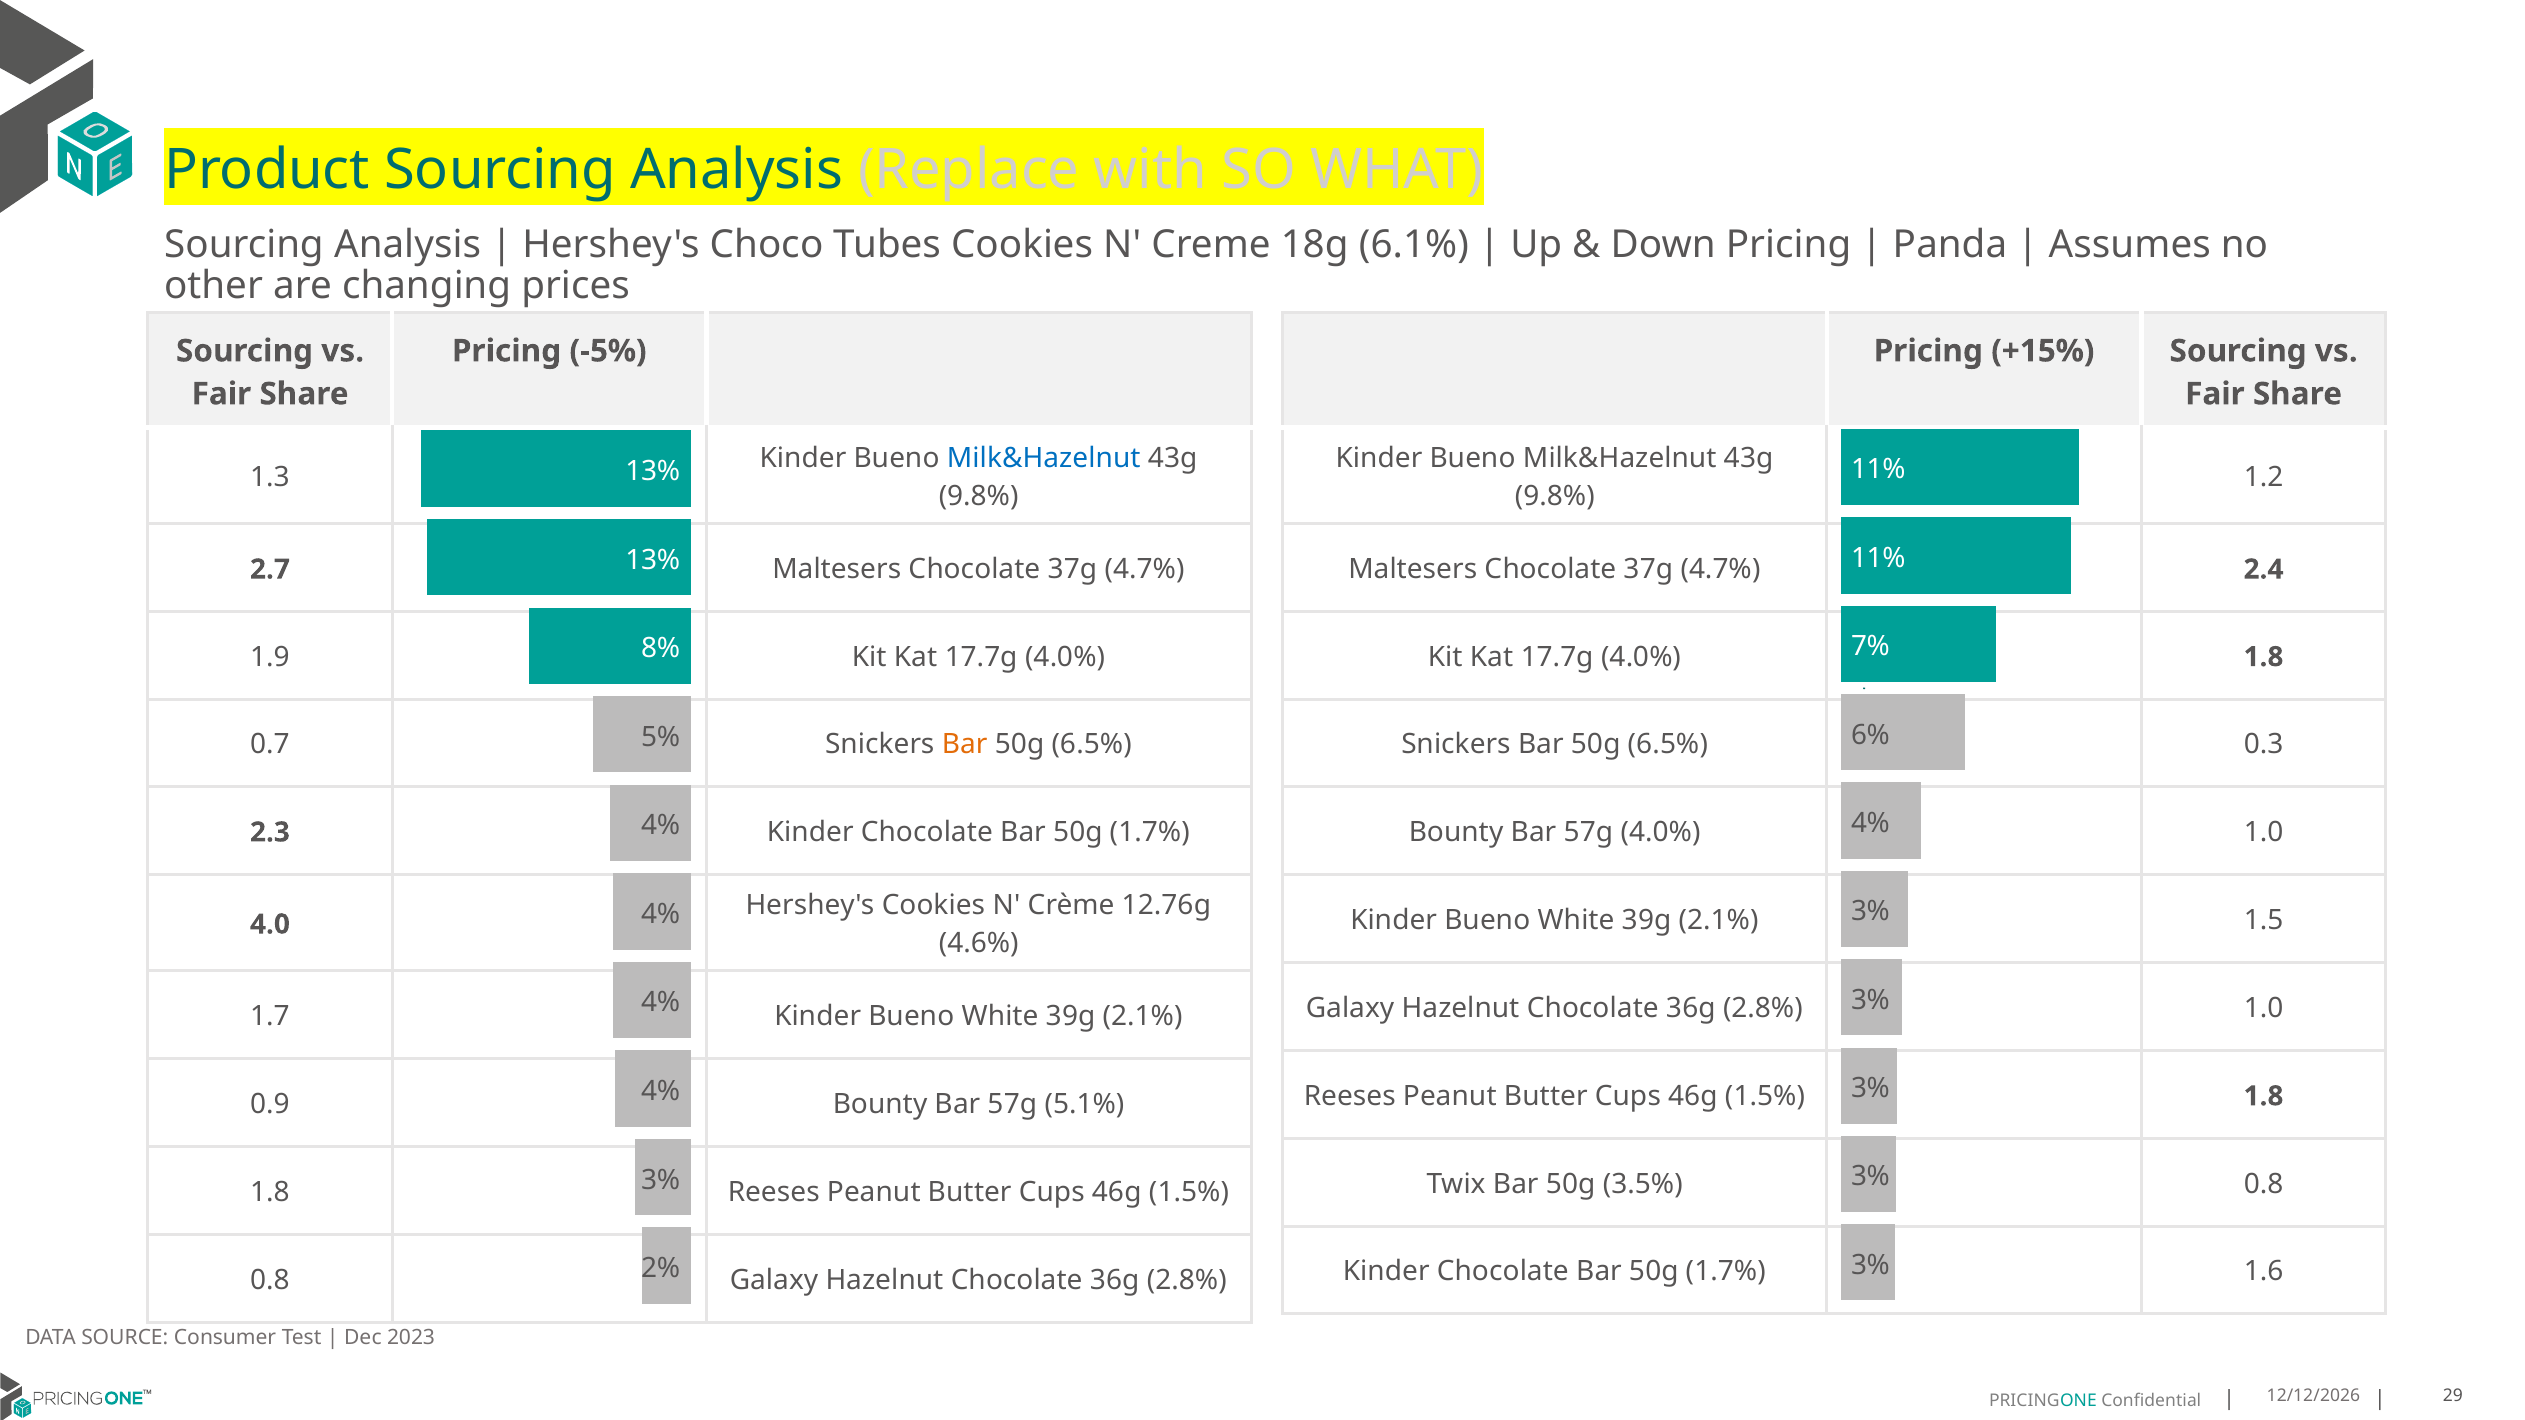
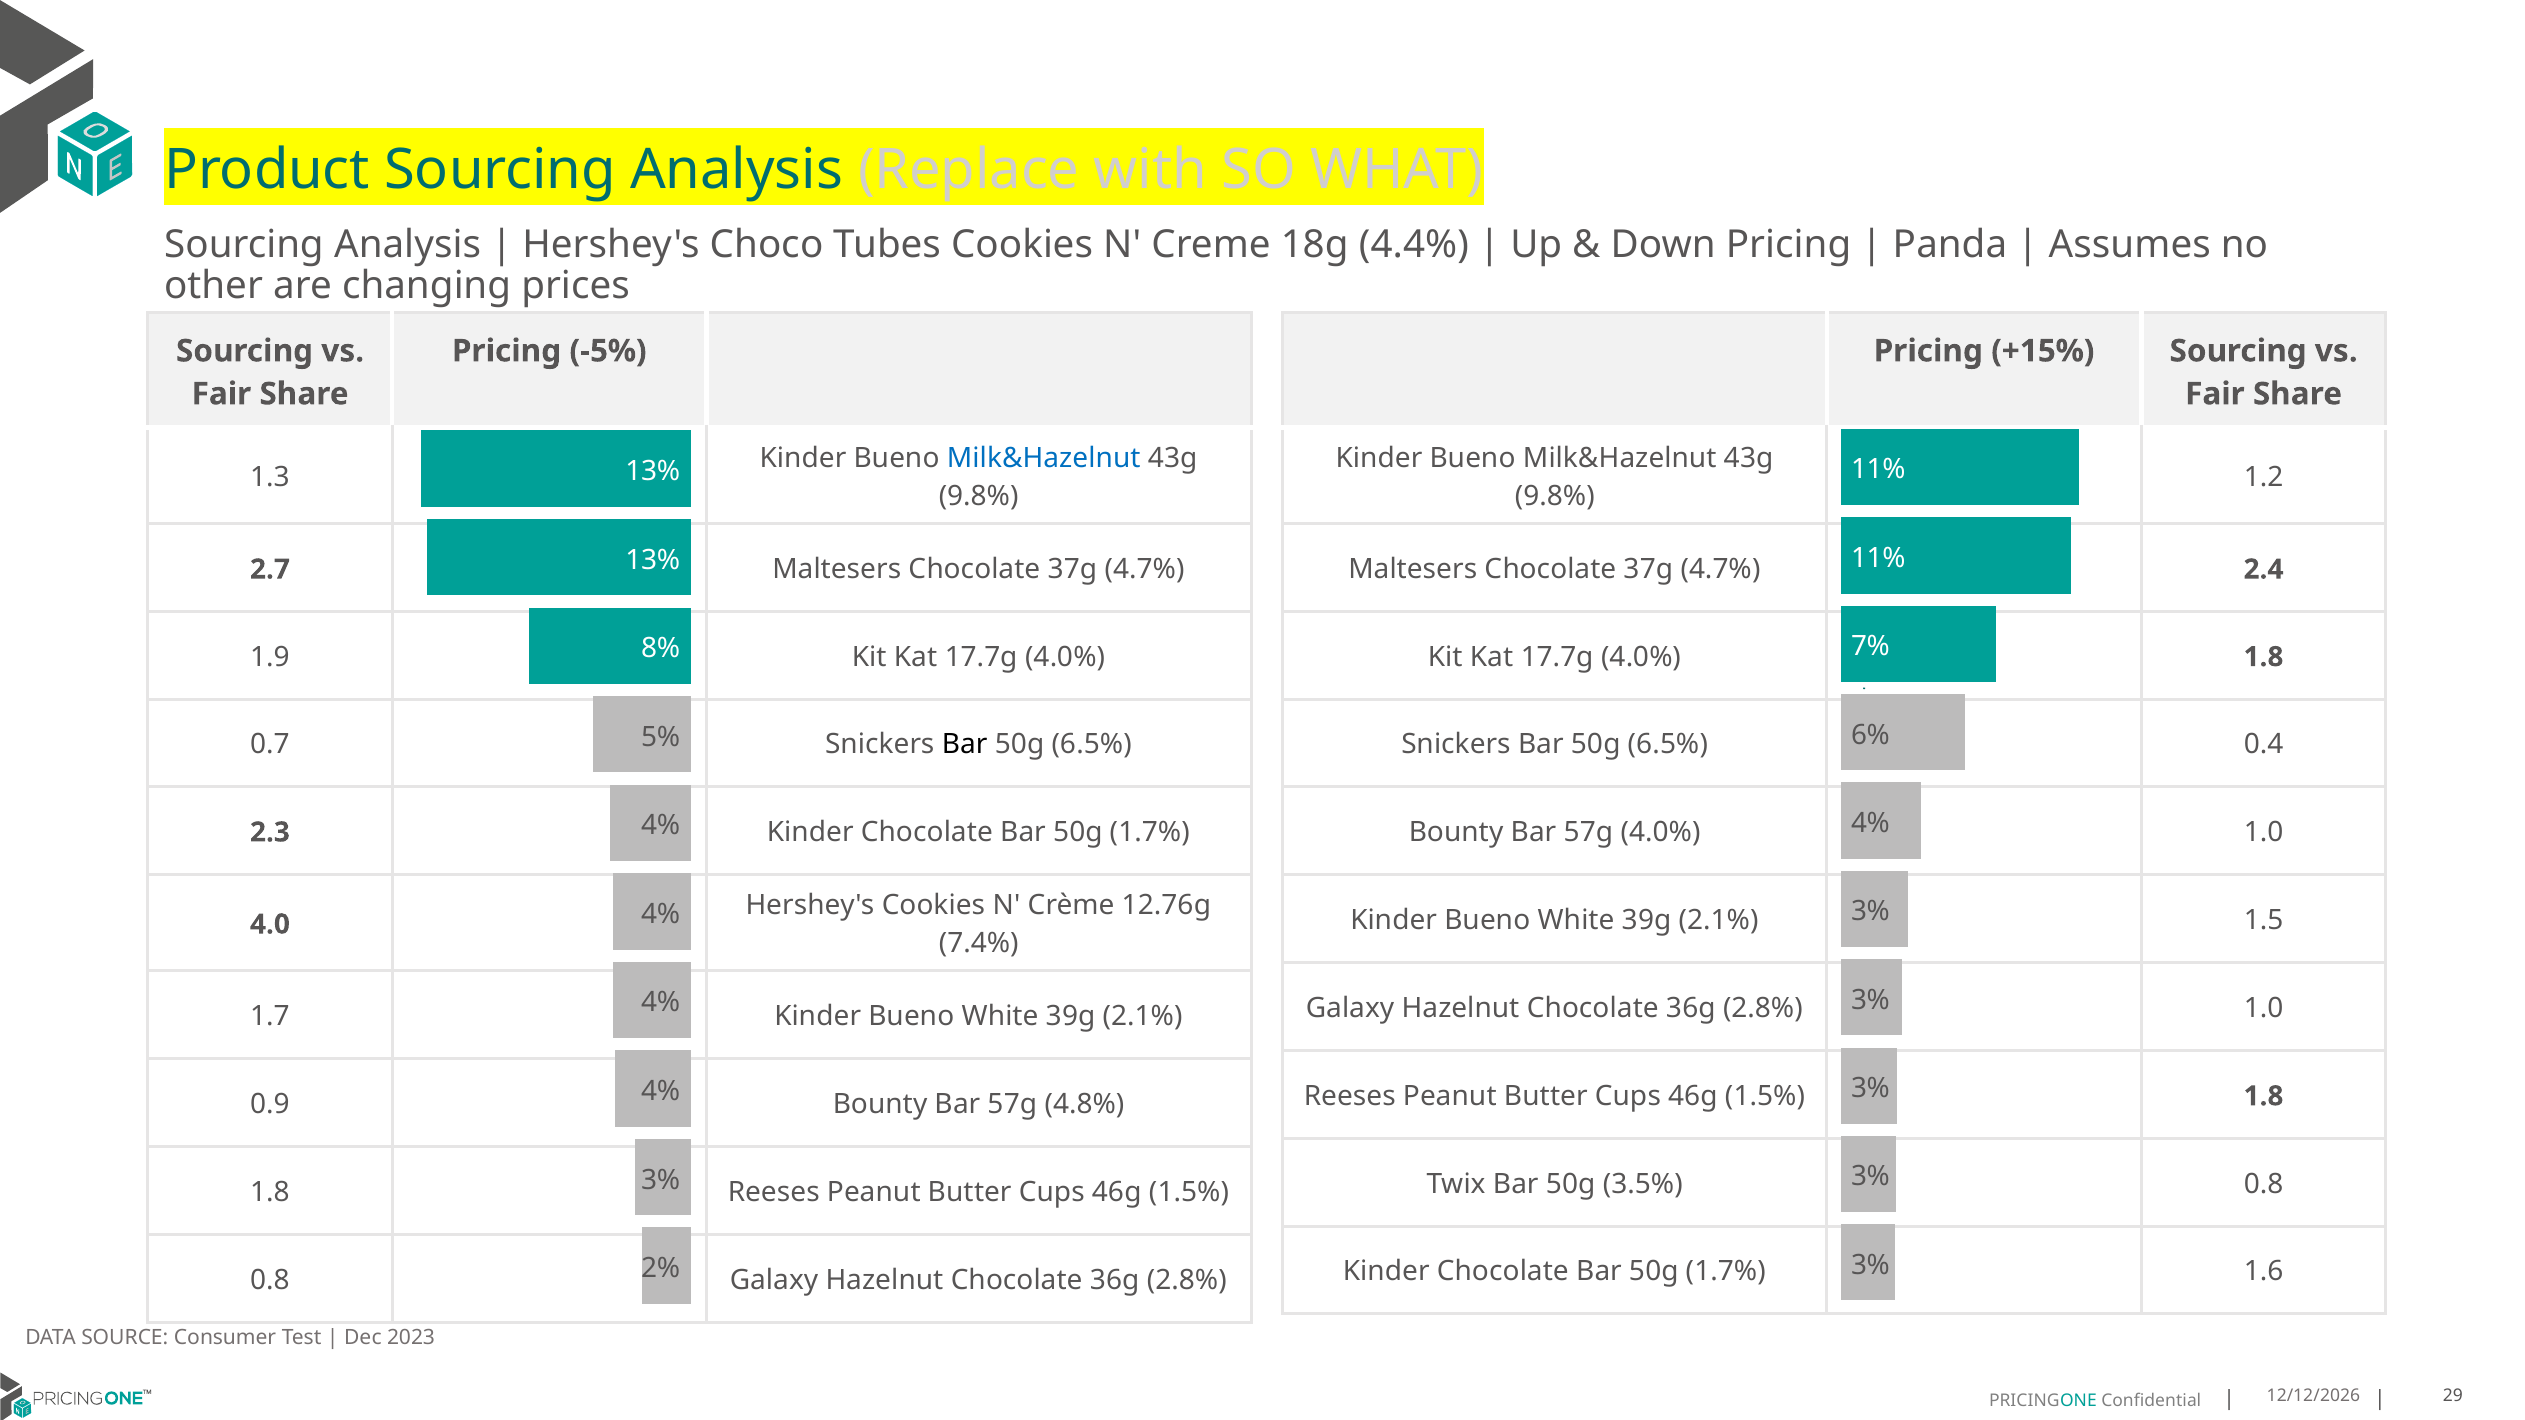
6.1%: 6.1% -> 4.4% (1414, 244)
Bar colour: orange -> black (965, 745)
0.3: 0.3 -> 0.4 (2264, 745)
4.6%: 4.6% -> 7.4% (979, 944)
5.1%: 5.1% -> 4.8% (1085, 1104)
